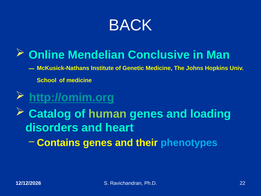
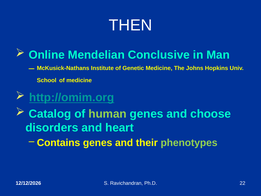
BACK: BACK -> THEN (130, 25)
loading: loading -> choose (211, 114)
phenotypes colour: light blue -> light green (189, 143)
